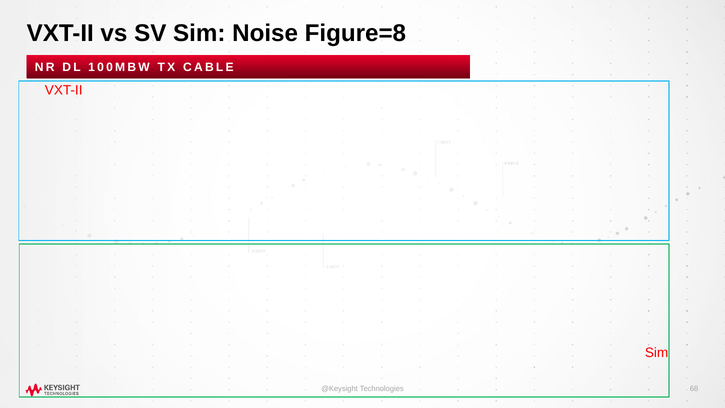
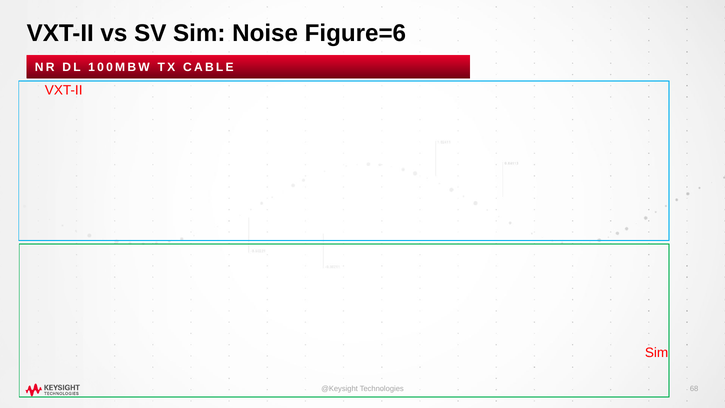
Figure=8: Figure=8 -> Figure=6 (355, 33)
